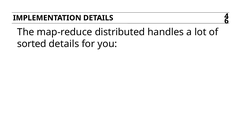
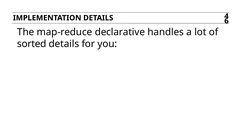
distributed: distributed -> declarative (120, 32)
